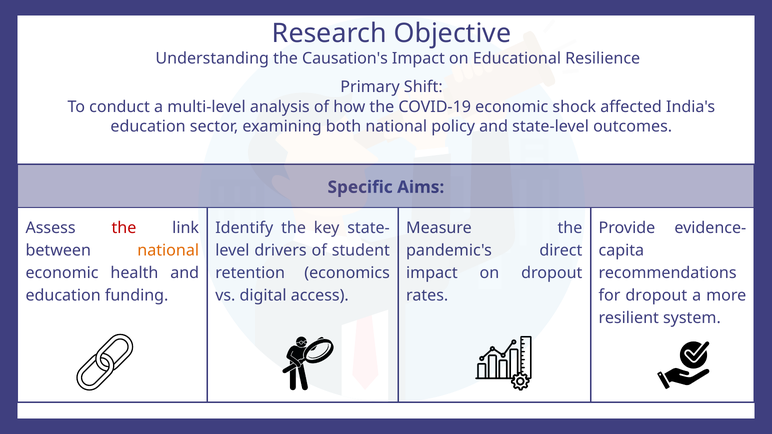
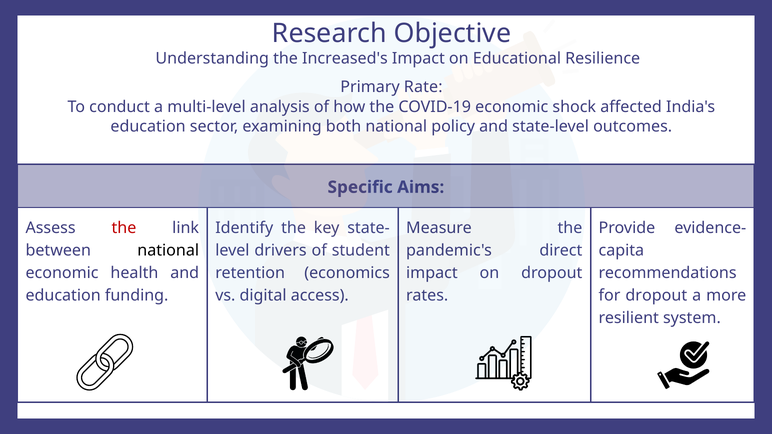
Causation's: Causation's -> Increased's (345, 58)
Shift: Shift -> Rate (423, 87)
national colour: orange -> black (168, 251)
